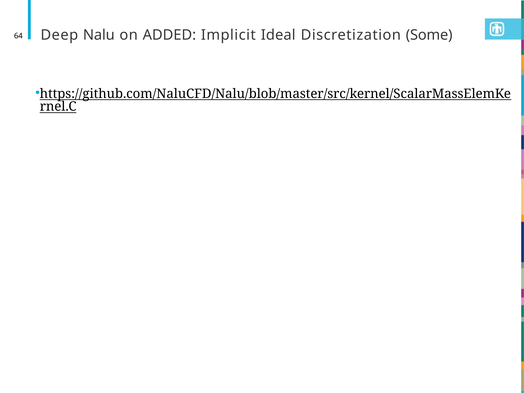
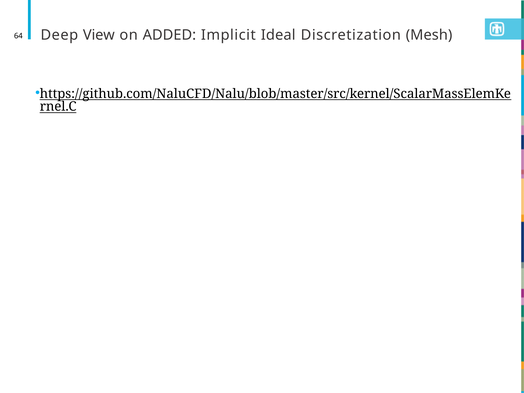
Nalu: Nalu -> View (99, 35)
Some: Some -> Mesh (429, 35)
